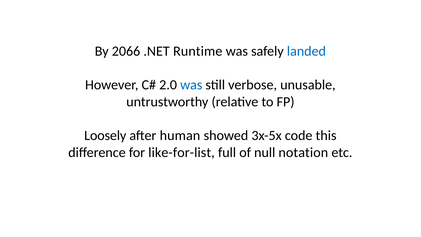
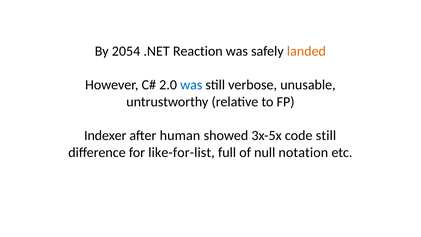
2066: 2066 -> 2054 (126, 51)
Runtime: Runtime -> Reaction (198, 51)
landed colour: blue -> orange (306, 51)
Loosely: Loosely -> Indexer (105, 135)
code this: this -> still (326, 135)
